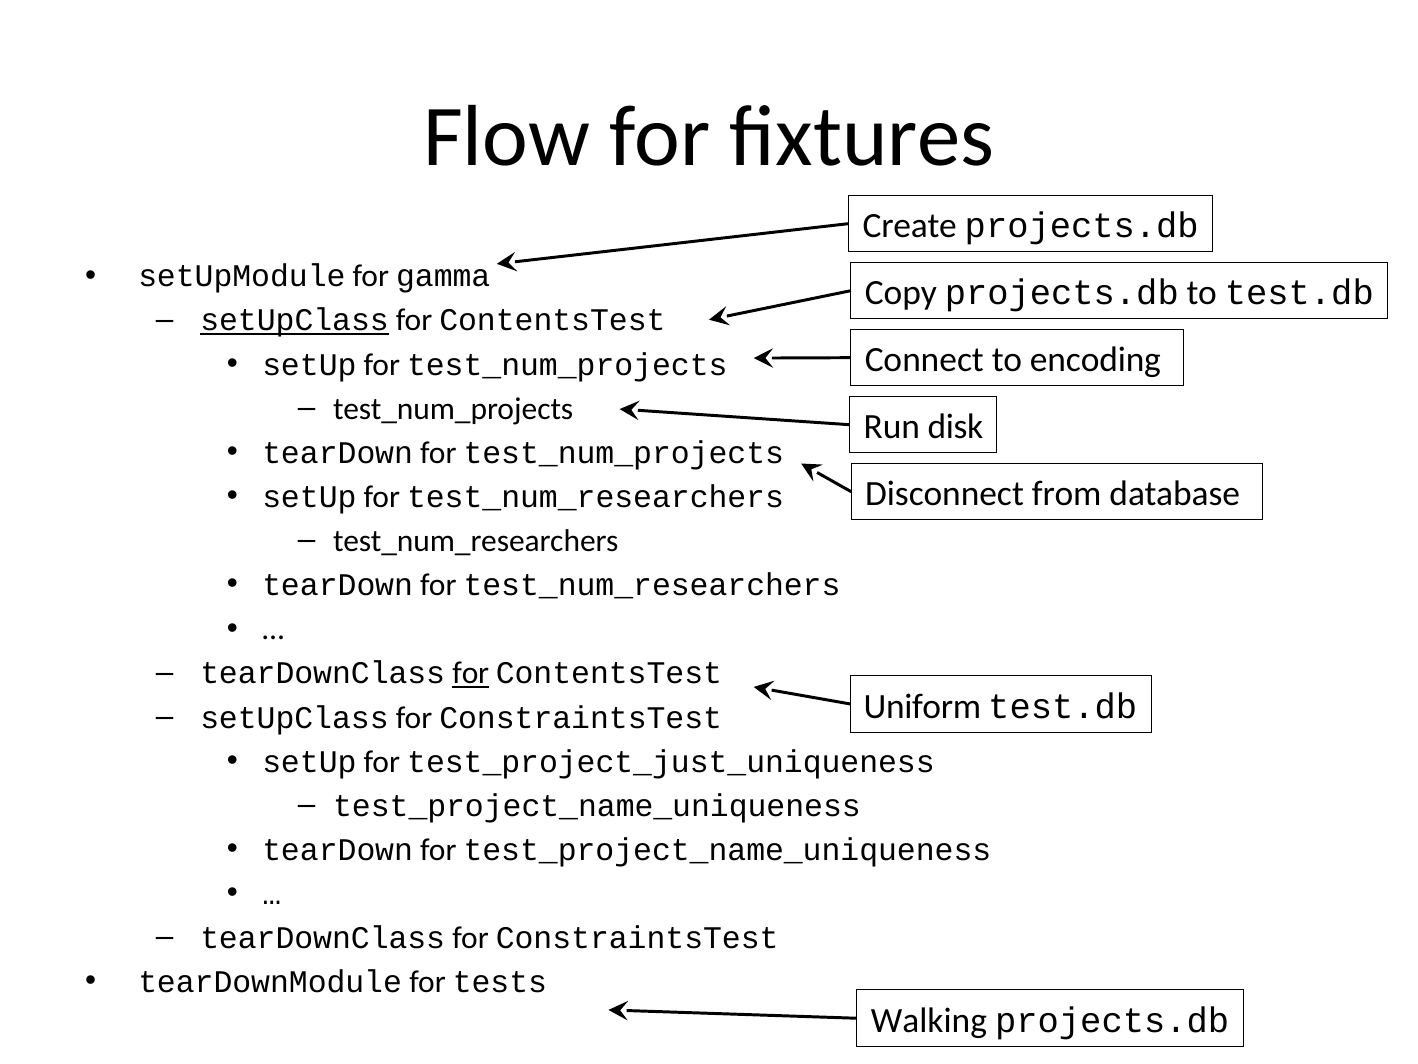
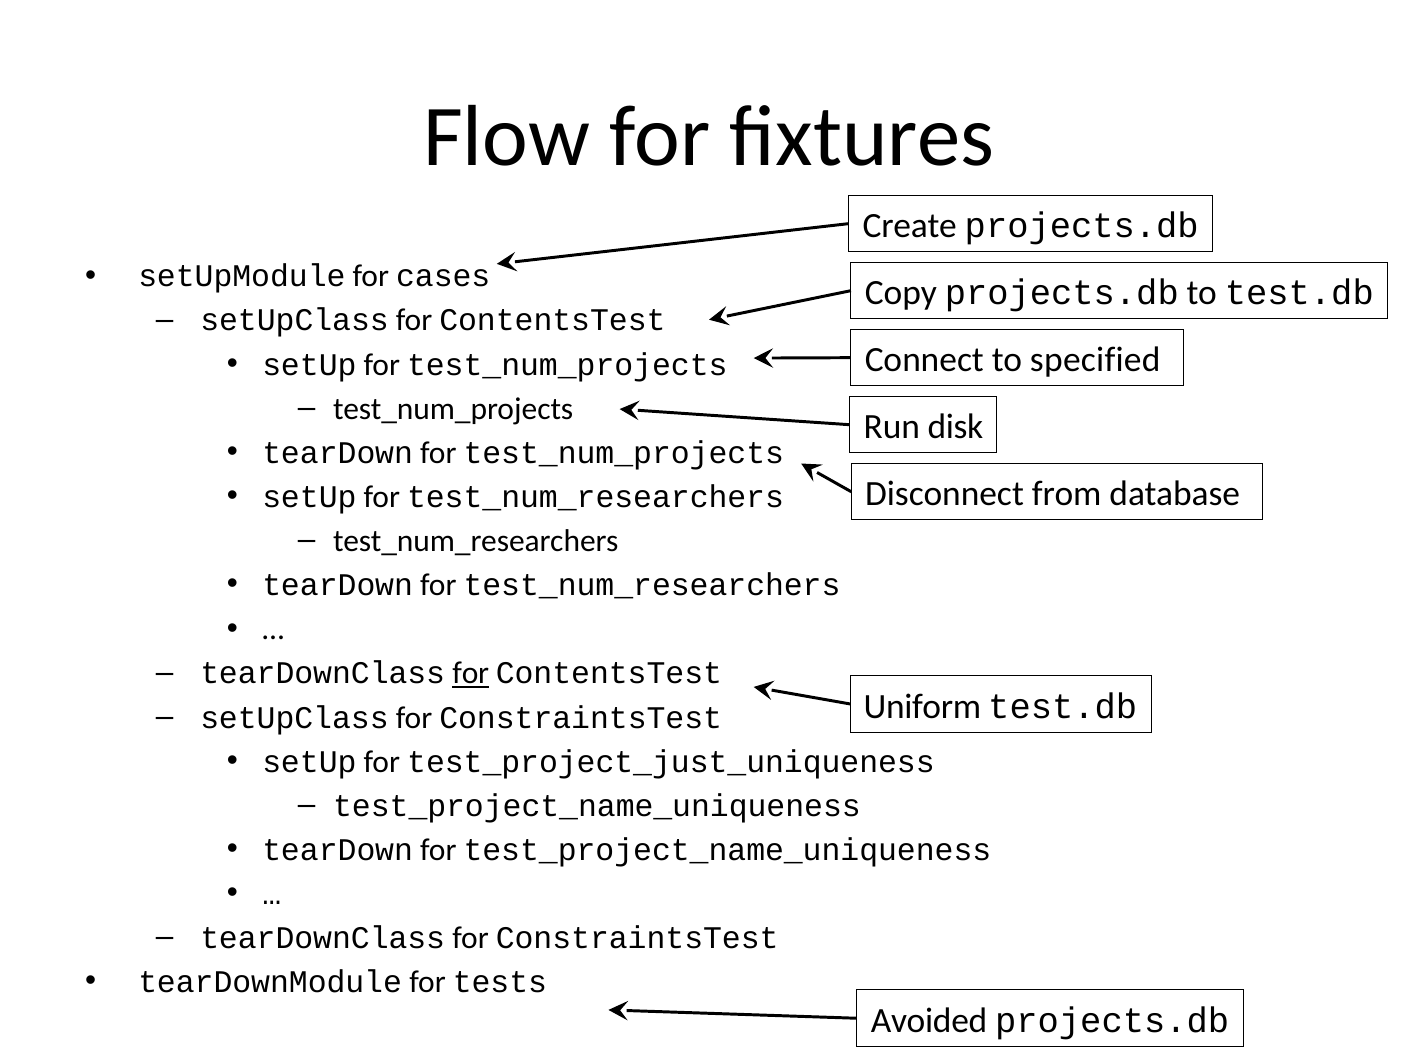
gamma: gamma -> cases (443, 276)
setUpClass underline: present -> none (295, 320)
encoding: encoding -> specified (1095, 360)
Walking: Walking -> Avoided (929, 1020)
